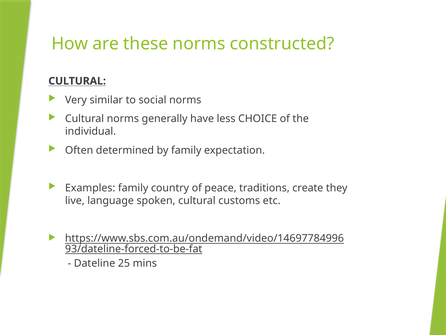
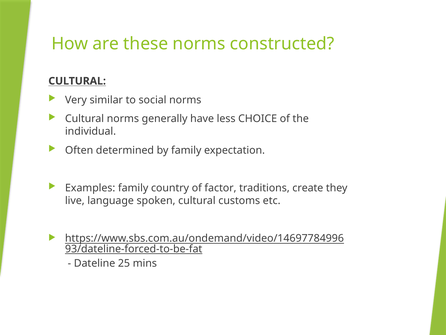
peace: peace -> factor (220, 188)
